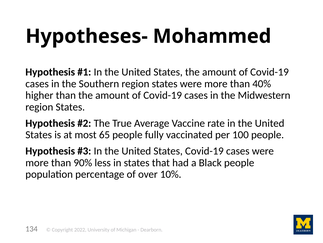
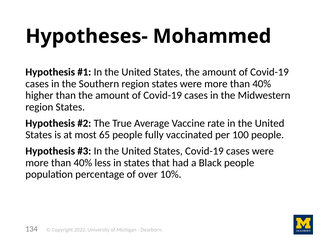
90%: 90% -> 40% (83, 162)
